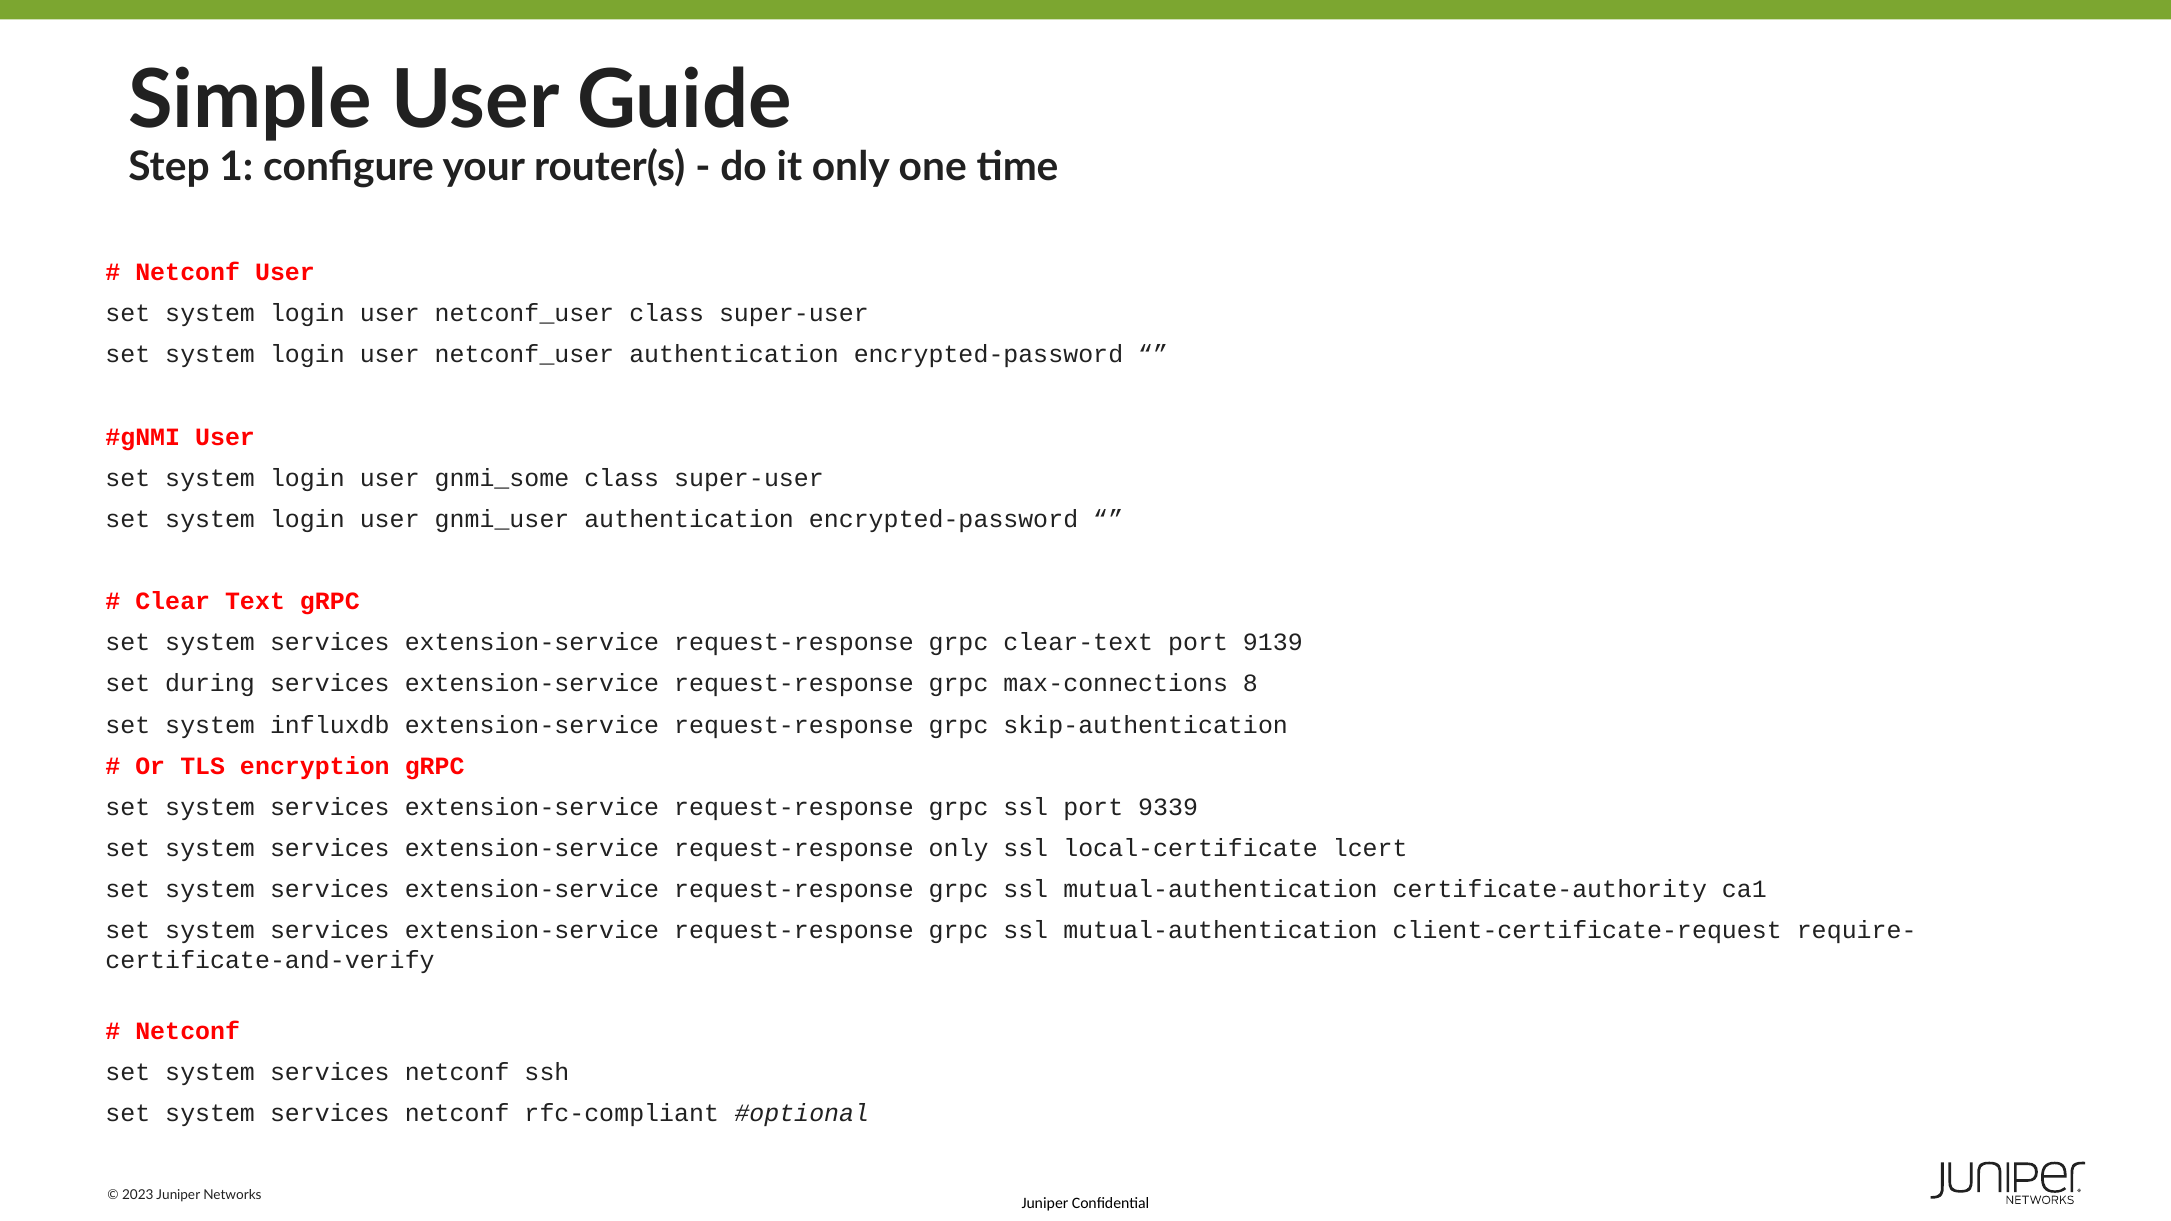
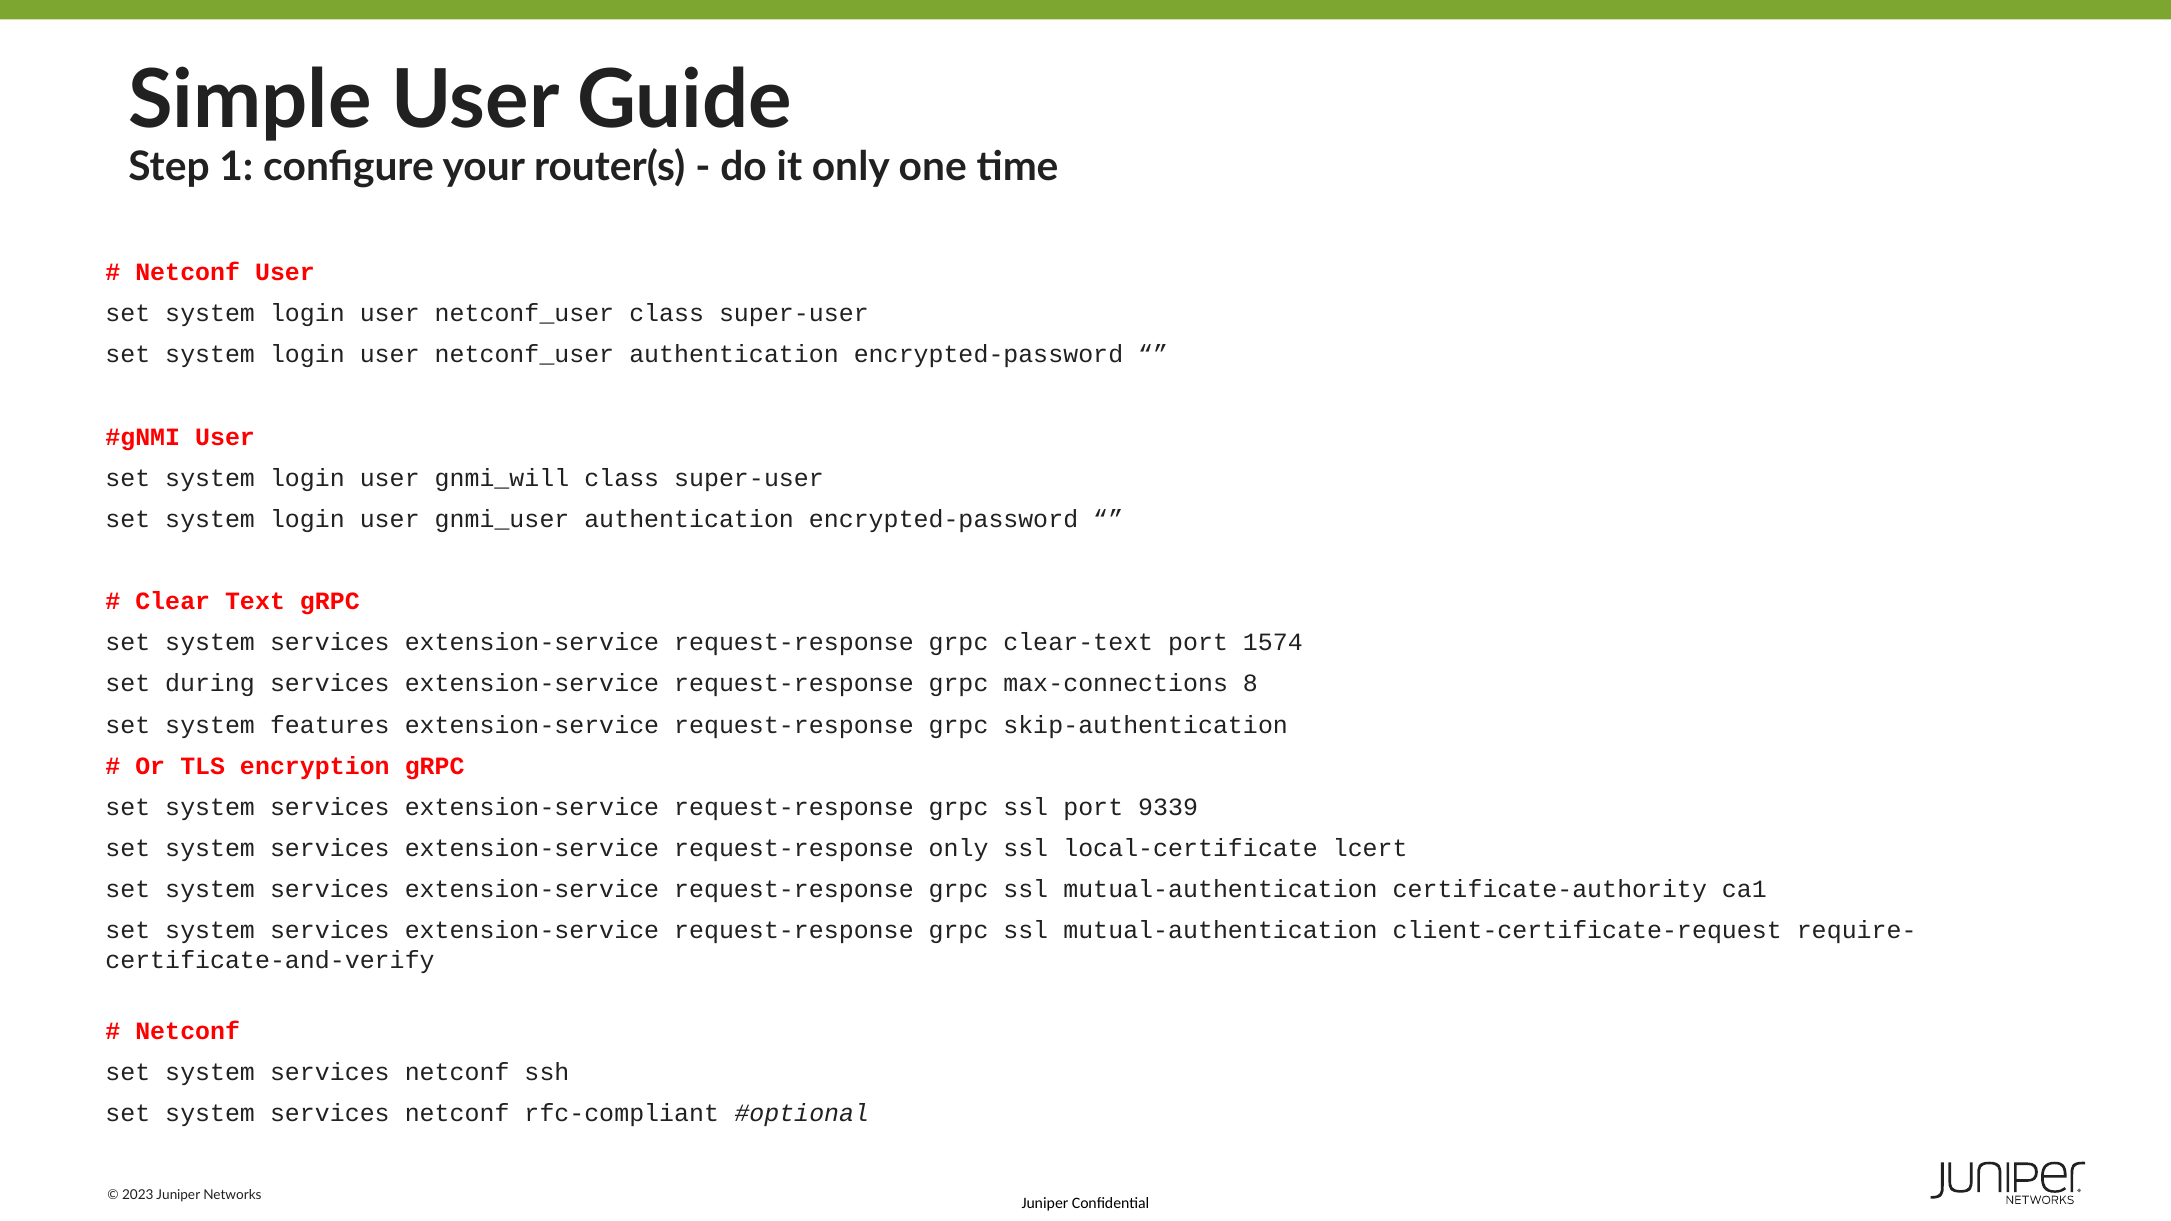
gnmi_some: gnmi_some -> gnmi_will (502, 478)
9139: 9139 -> 1574 (1273, 643)
influxdb: influxdb -> features (330, 725)
